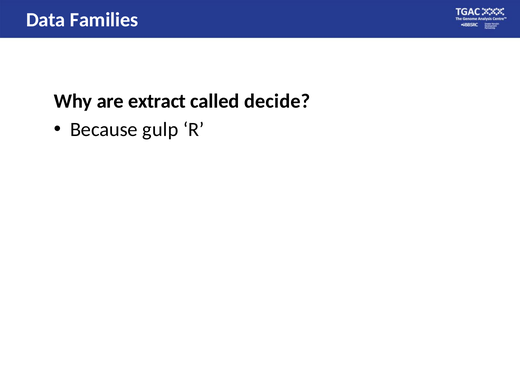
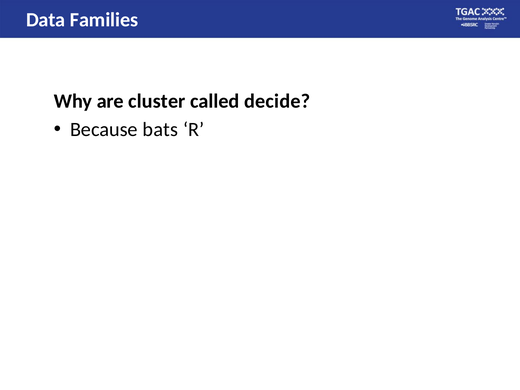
extract: extract -> cluster (157, 101)
gulp: gulp -> bats (160, 129)
